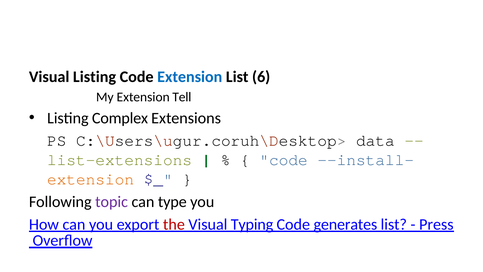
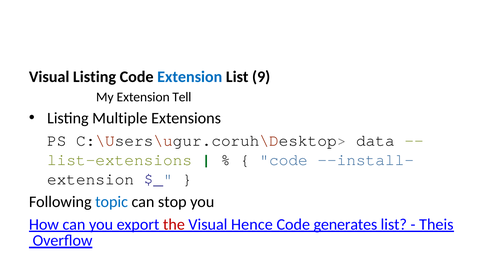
6: 6 -> 9 (261, 77)
Complex: Complex -> Multiple (120, 118)
extension colour: orange -> black (91, 179)
topic colour: purple -> blue (112, 202)
type: type -> stop (172, 202)
Typing: Typing -> Hence (252, 224)
Press: Press -> Theis (436, 224)
